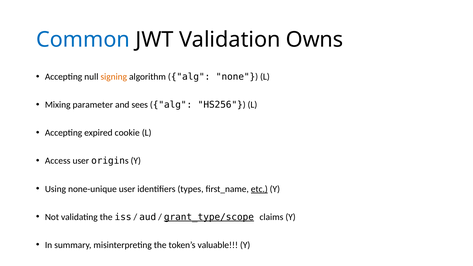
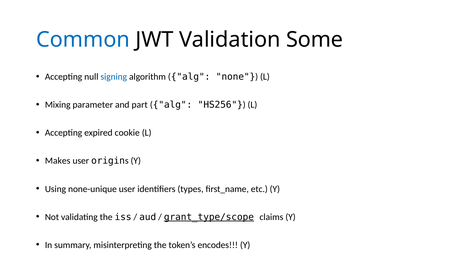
Owns: Owns -> Some (315, 40)
signing colour: orange -> blue (114, 77)
sees: sees -> part (140, 105)
Access: Access -> Makes (58, 161)
etc underline: present -> none (259, 189)
valuable: valuable -> encodes (218, 245)
